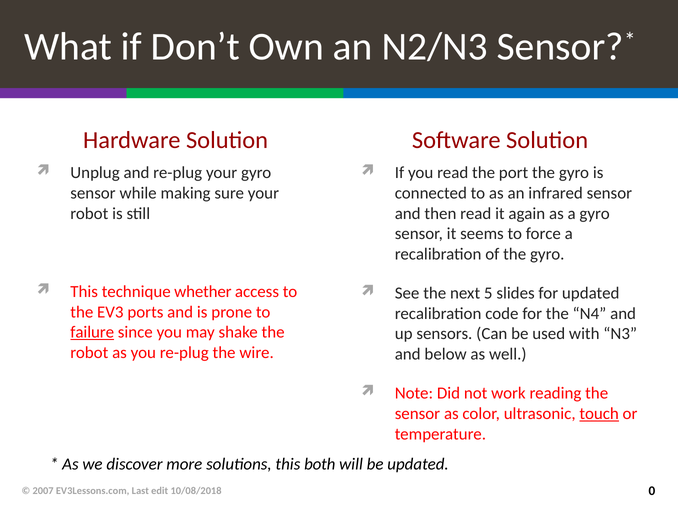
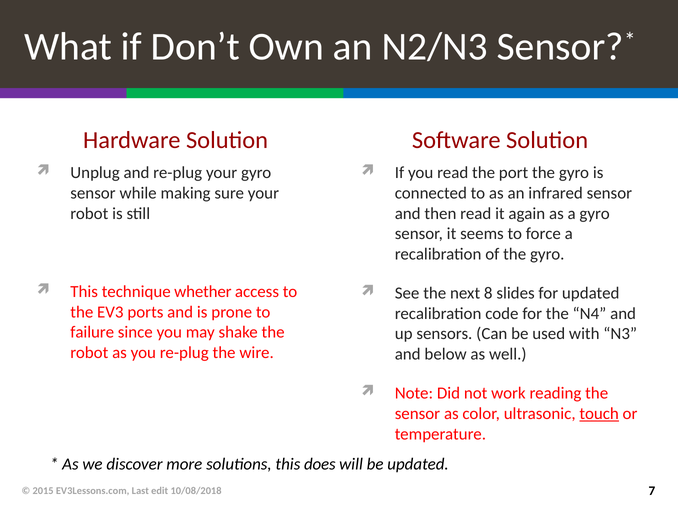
5: 5 -> 8 (488, 294)
failure underline: present -> none (92, 333)
both: both -> does (320, 465)
2007: 2007 -> 2015 (43, 491)
0: 0 -> 7 (652, 492)
